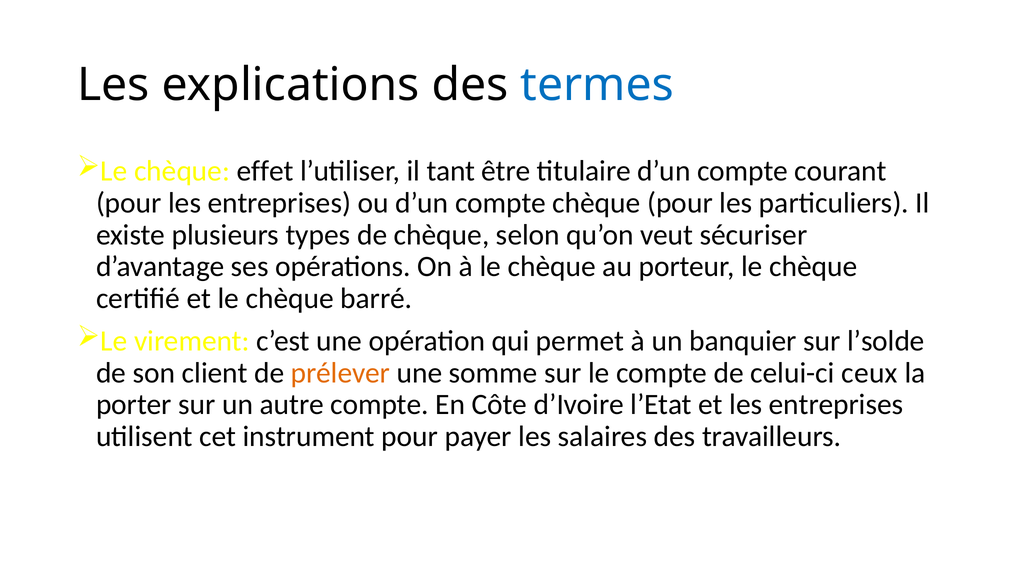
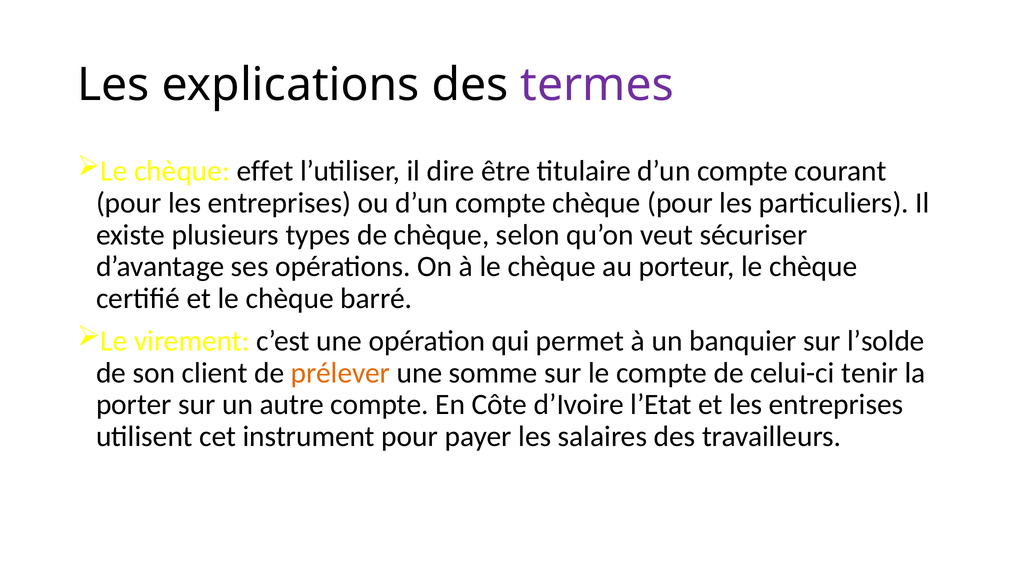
termes colour: blue -> purple (597, 85)
tant: tant -> dire (451, 171)
ceux: ceux -> tenir (870, 373)
